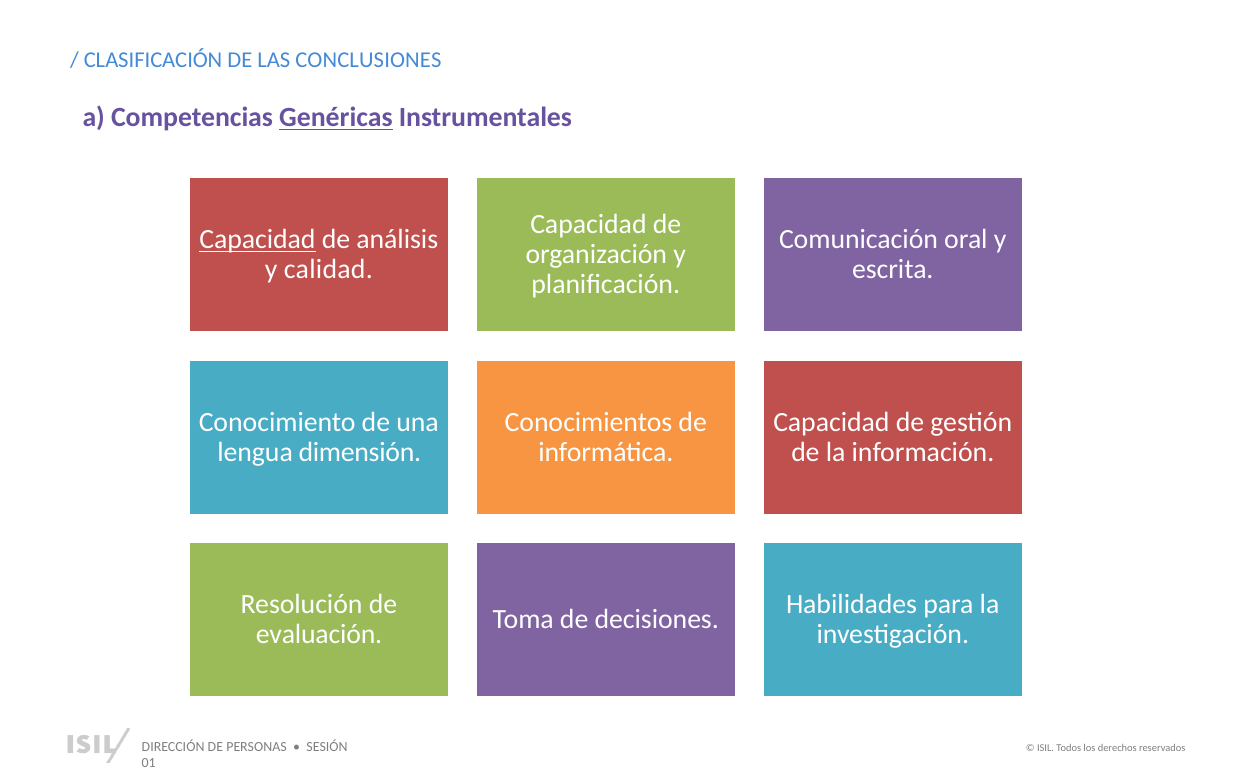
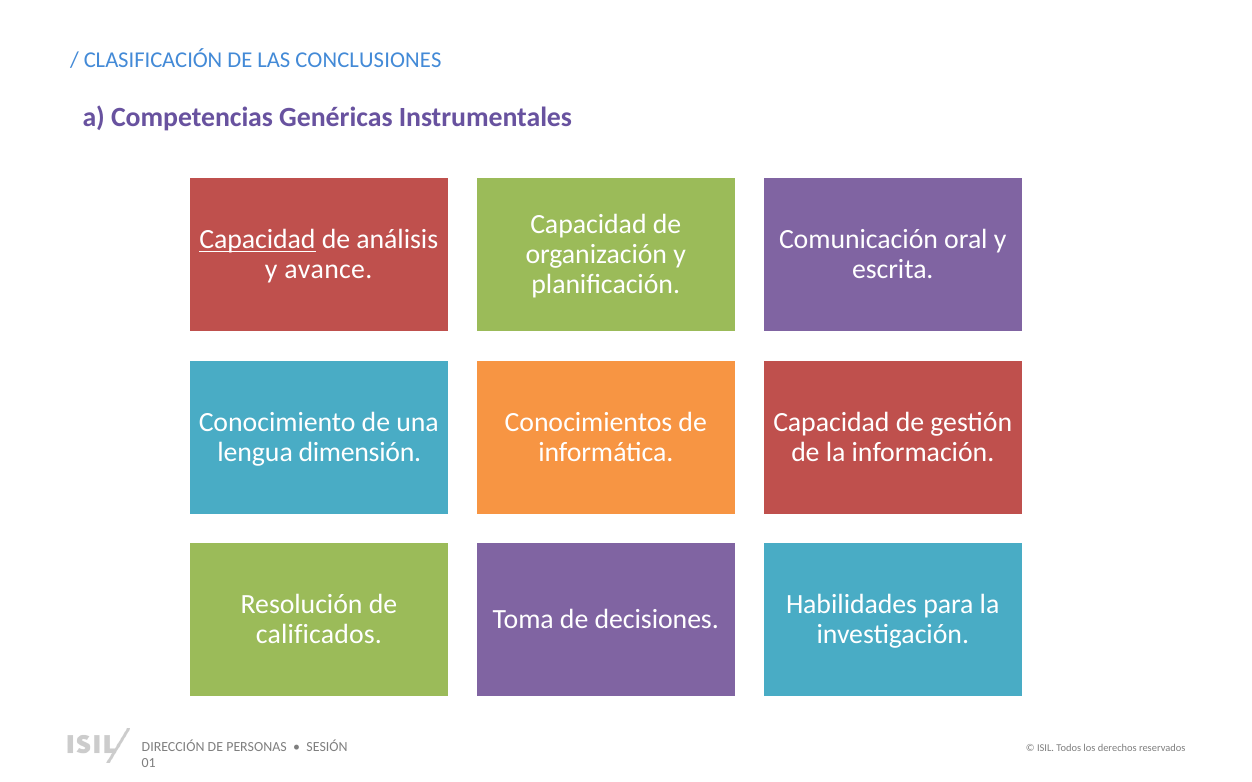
Genéricas underline: present -> none (336, 118)
calidad: calidad -> avance (328, 270)
evaluación: evaluación -> calificados (319, 635)
